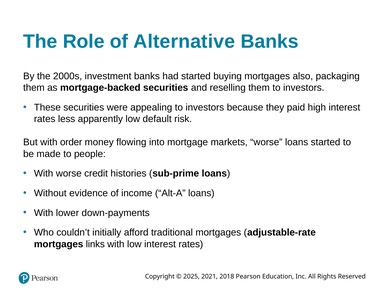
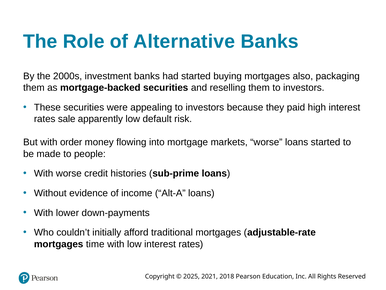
less: less -> sale (67, 119)
links: links -> time (95, 244)
